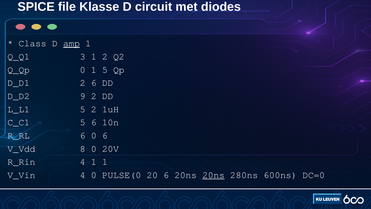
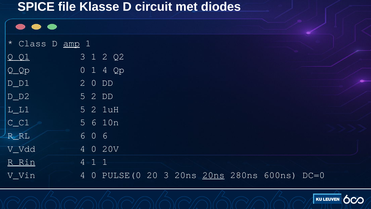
Q_Q1 underline: none -> present (19, 56)
1 5: 5 -> 4 (105, 70)
2 6: 6 -> 0 (94, 83)
D_D2 9: 9 -> 5 (83, 96)
V_Vdd 8: 8 -> 4 (83, 149)
R_Rin underline: none -> present (21, 162)
20 6: 6 -> 3 (166, 175)
